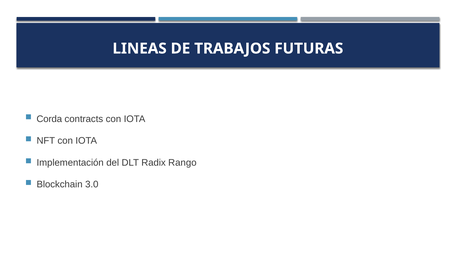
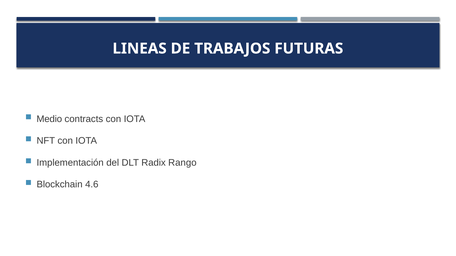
Corda: Corda -> Medio (49, 119)
3.0: 3.0 -> 4.6 (92, 185)
